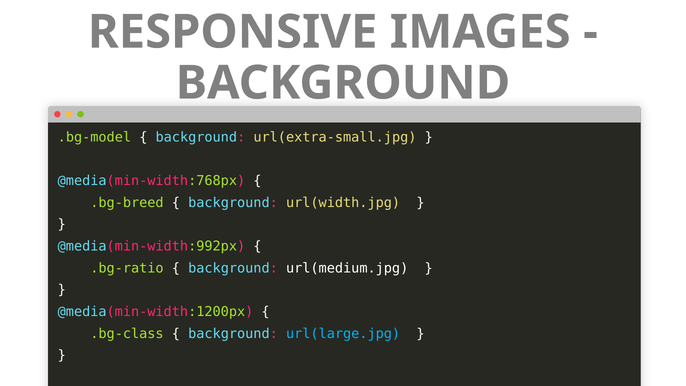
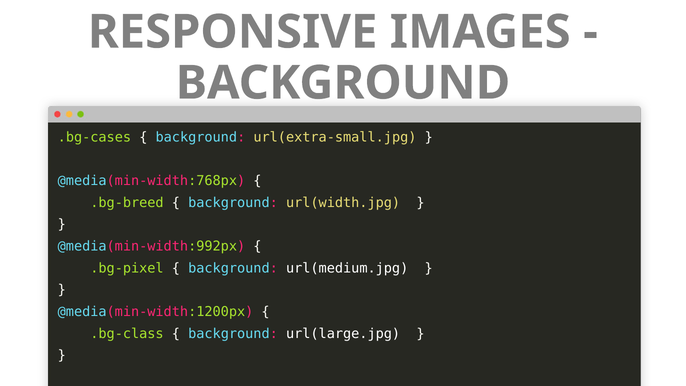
.bg-model: .bg-model -> .bg-cases (94, 137)
.bg-ratio: .bg-ratio -> .bg-pixel (127, 268)
url(large.jpg colour: light blue -> white (343, 333)
